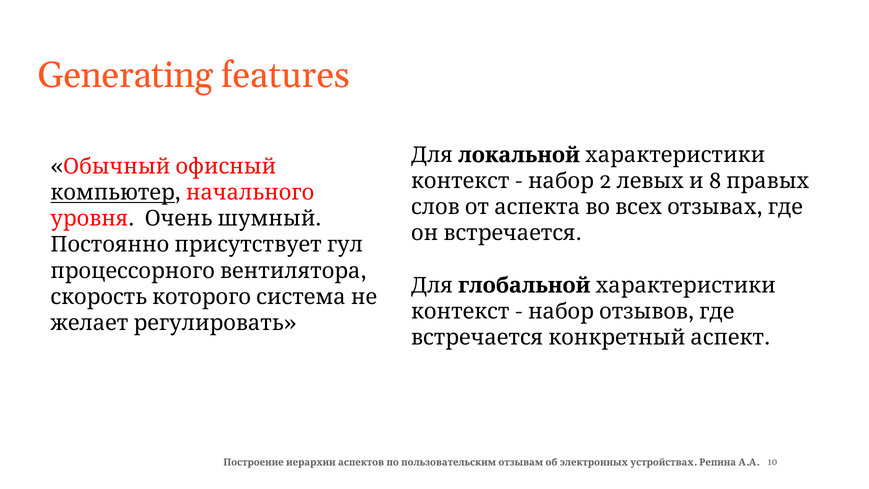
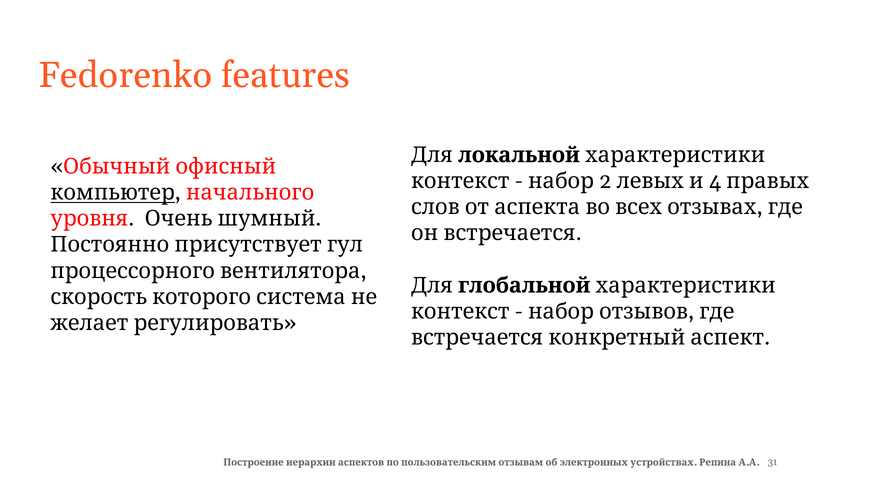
Generating: Generating -> Fedorenko (125, 75)
8: 8 -> 4 (715, 181)
10: 10 -> 31 (772, 462)
